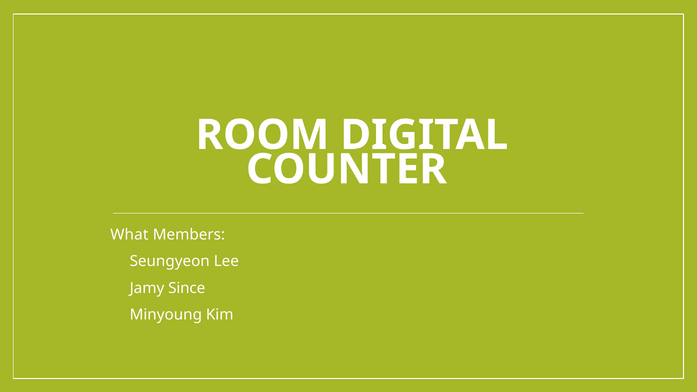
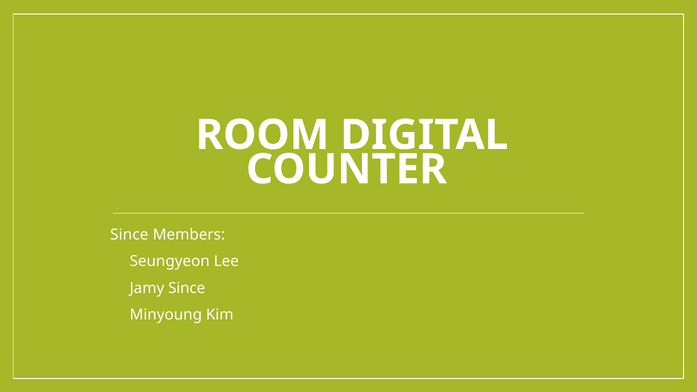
What: What -> Since (129, 235)
